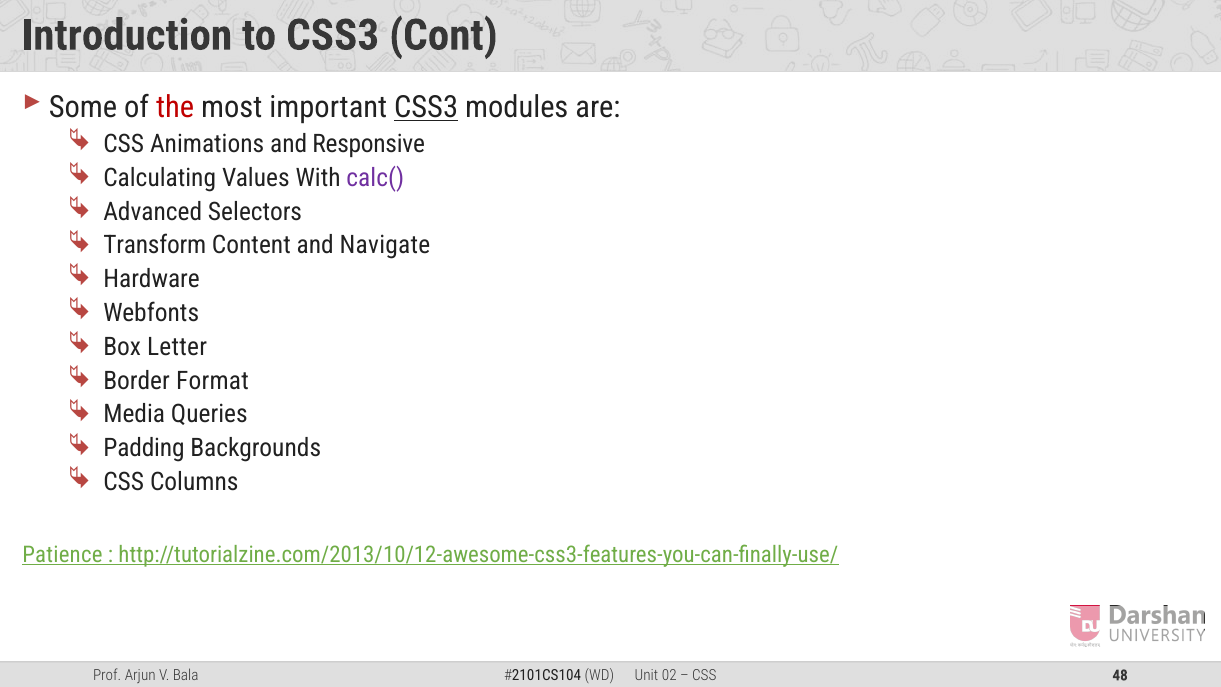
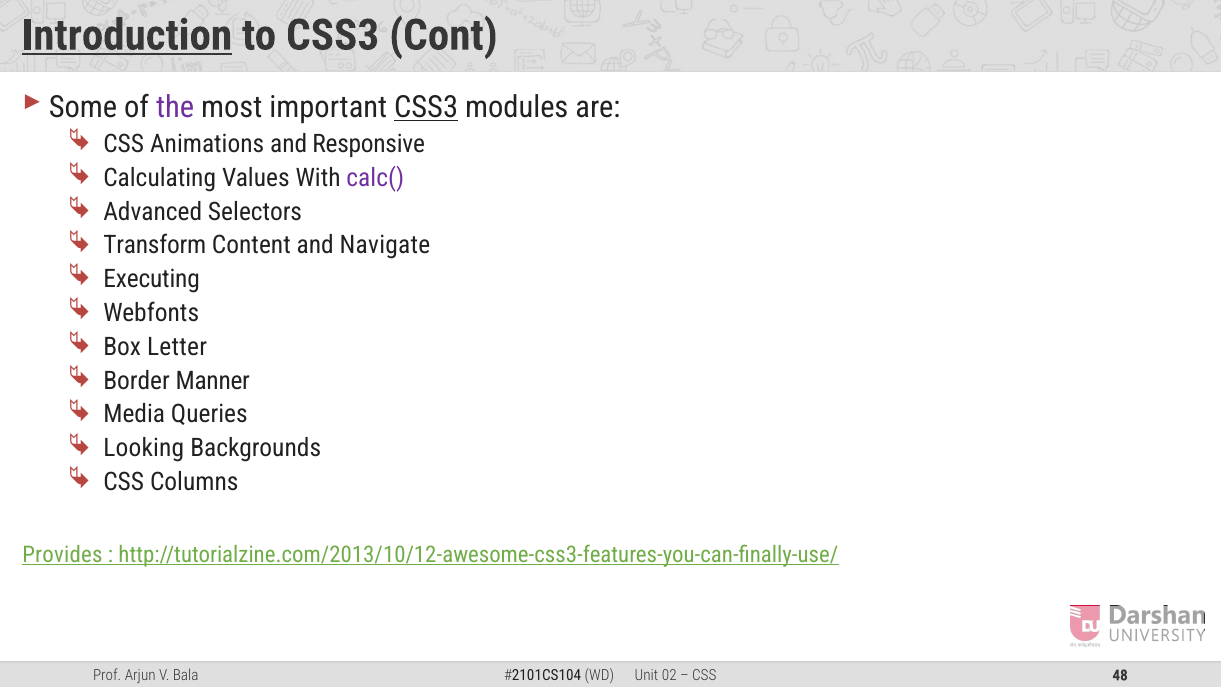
Introduction underline: none -> present (127, 35)
the colour: red -> purple (175, 107)
Hardware: Hardware -> Executing (152, 279)
Format: Format -> Manner (213, 381)
Padding: Padding -> Looking (144, 448)
Patience: Patience -> Provides (62, 555)
